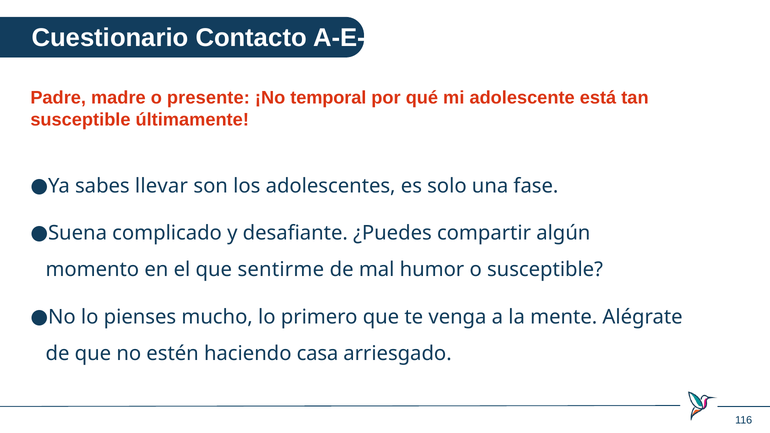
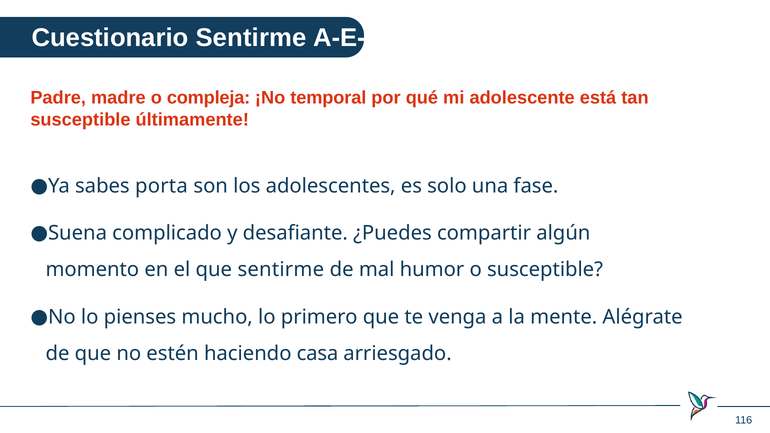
Cuestionario Contacto: Contacto -> Sentirme (251, 38)
presente: presente -> compleja (209, 98)
llevar: llevar -> porta (161, 186)
